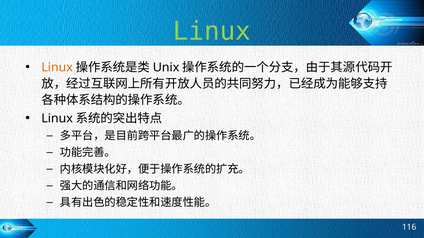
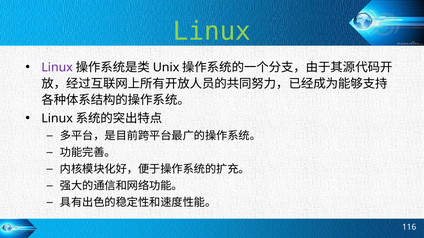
Linux colour: orange -> purple (57, 68)
